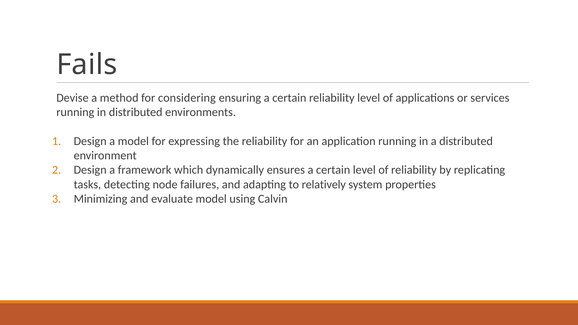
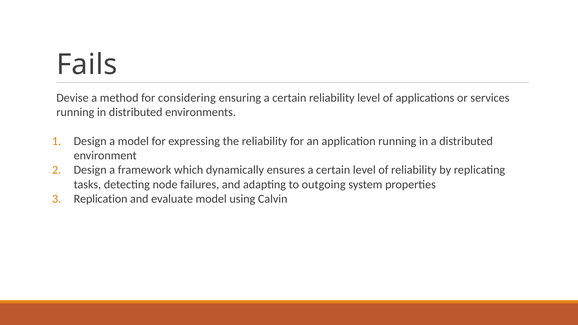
relatively: relatively -> outgoing (324, 184)
Minimizing: Minimizing -> Replication (101, 199)
